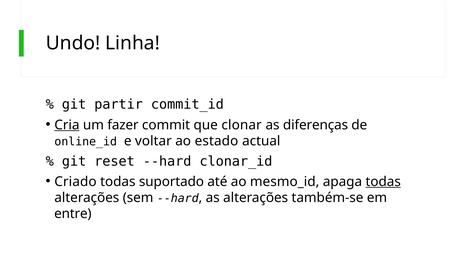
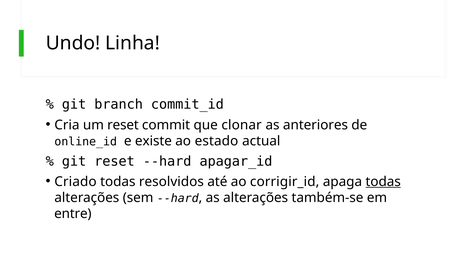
partir: partir -> branch (119, 104)
Cria underline: present -> none (67, 125)
um fazer: fazer -> reset (123, 125)
diferenças: diferenças -> anteriores (315, 125)
voltar: voltar -> existe (153, 141)
clonar_id: clonar_id -> apagar_id (236, 161)
suportado: suportado -> resolvidos (171, 182)
mesmo_id: mesmo_id -> corrigir_id (285, 182)
